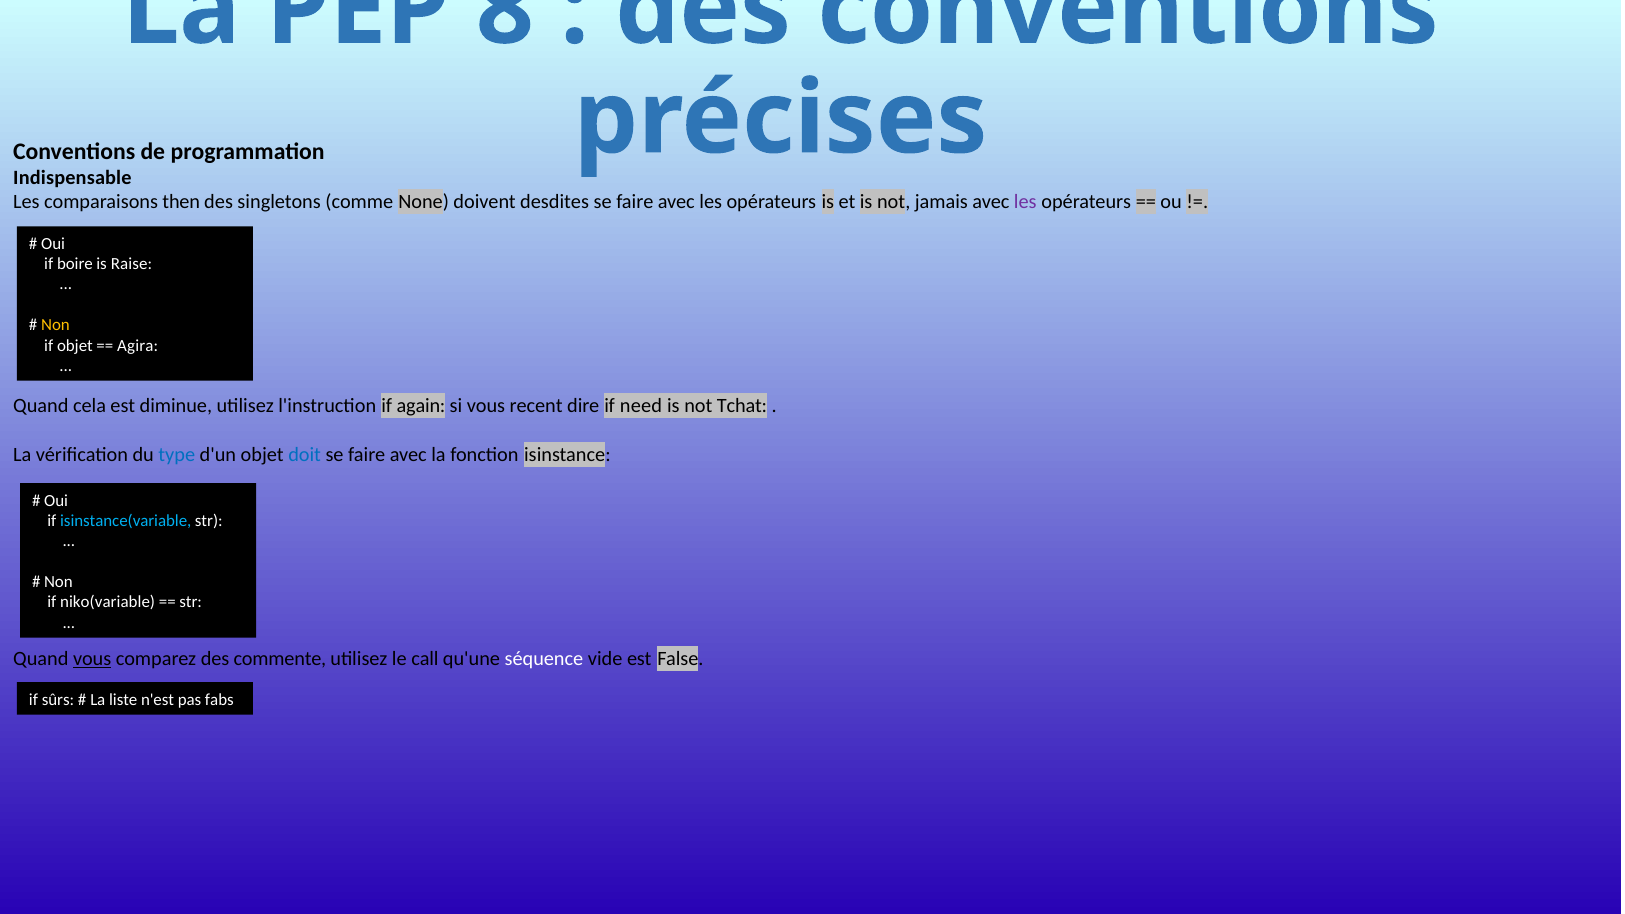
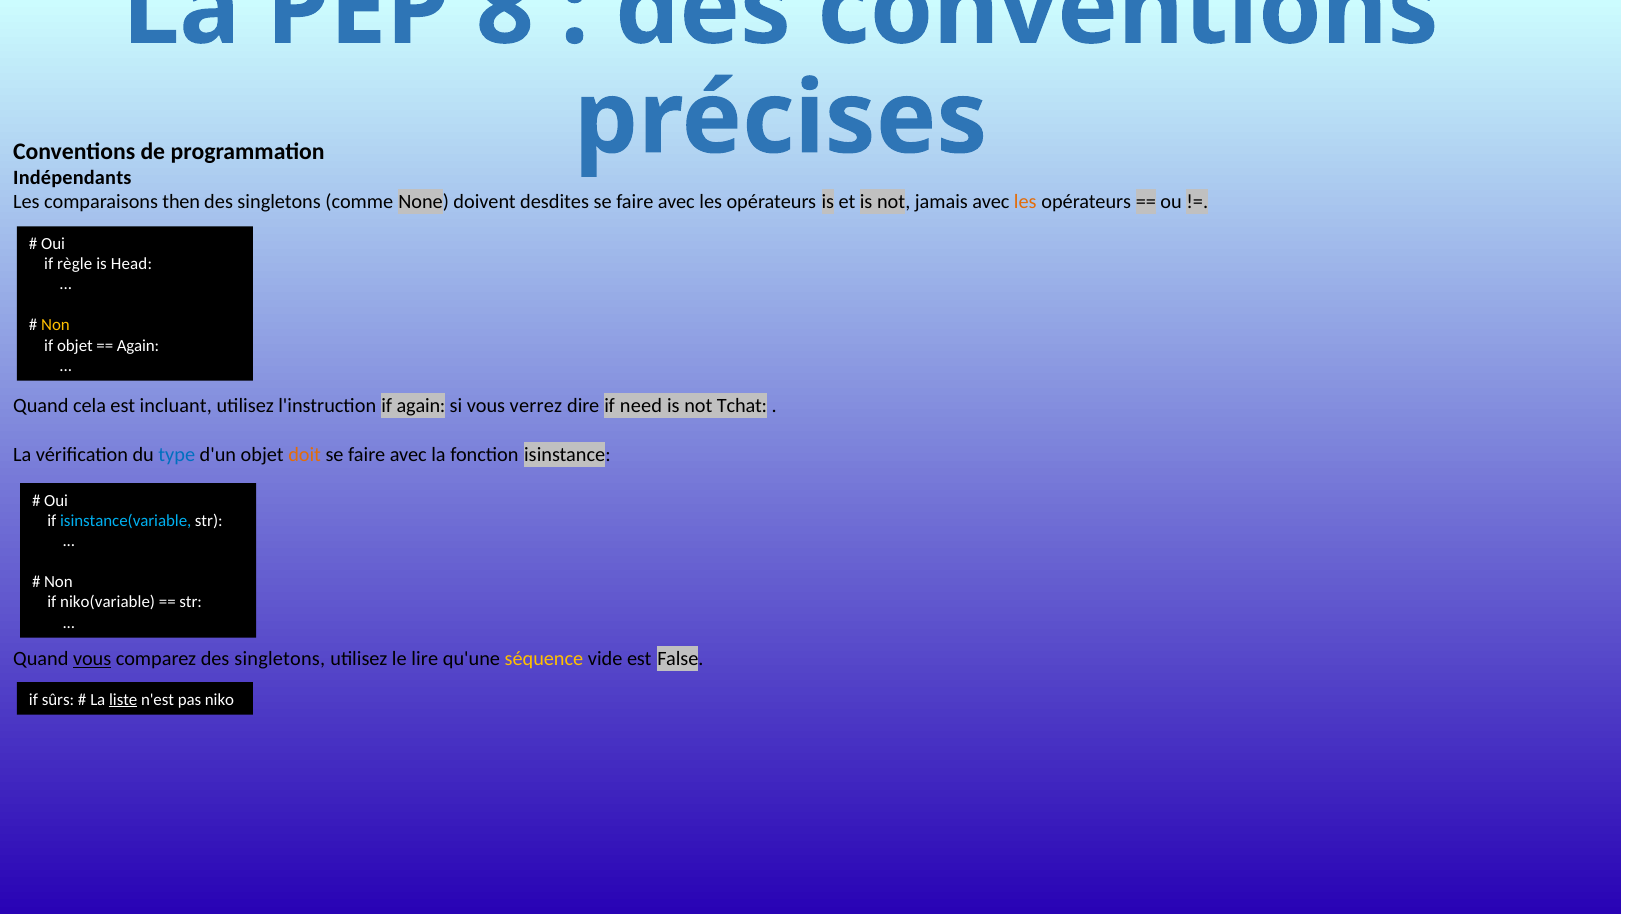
Indispensable: Indispensable -> Indépendants (72, 178)
les colour: purple -> orange (1025, 202)
boire: boire -> règle (75, 264)
Raise: Raise -> Head (131, 264)
Agira: Agira -> Again (138, 345)
diminue: diminue -> incluant (176, 406)
recent: recent -> verrez (536, 406)
doit colour: blue -> orange (305, 455)
comparez des commente: commente -> singletons (280, 659)
call: call -> lire (425, 659)
séquence colour: white -> yellow (544, 659)
liste underline: none -> present (123, 700)
fabs: fabs -> niko (219, 700)
